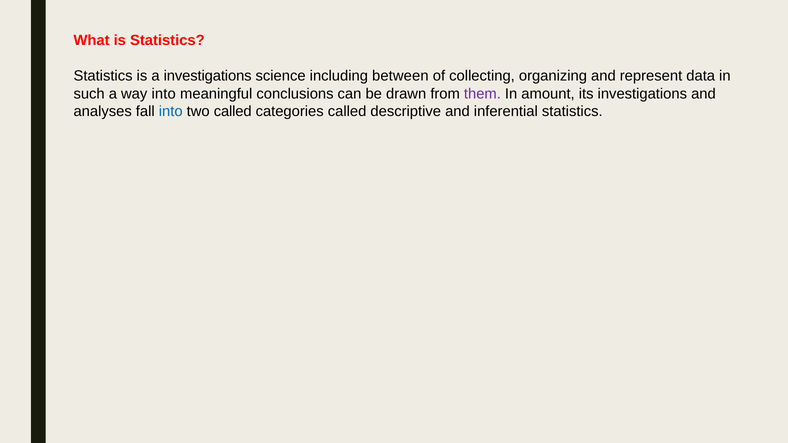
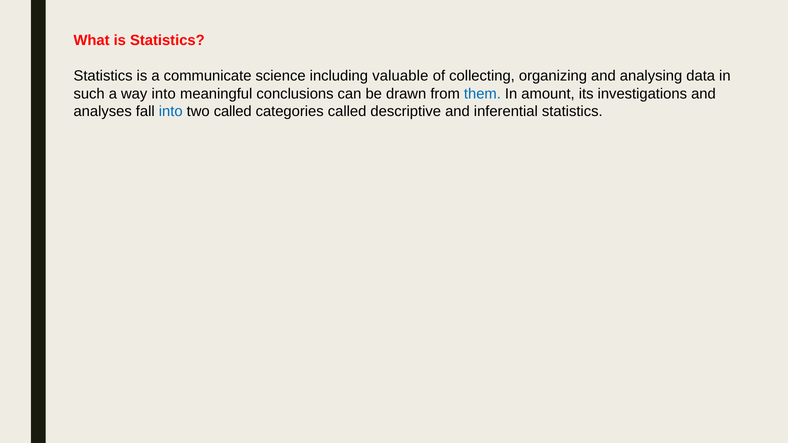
a investigations: investigations -> communicate (208, 76)
between: between -> valuable (400, 76)
represent: represent -> analysing (651, 76)
them colour: purple -> blue (482, 94)
